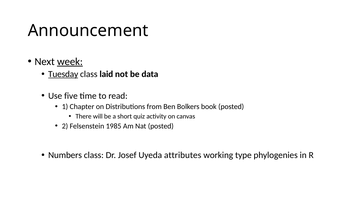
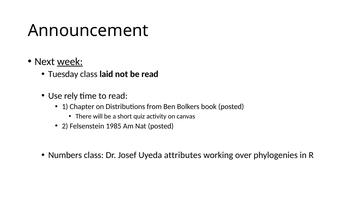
Tuesday underline: present -> none (63, 74)
be data: data -> read (150, 74)
five: five -> rely (71, 96)
type: type -> over (243, 155)
